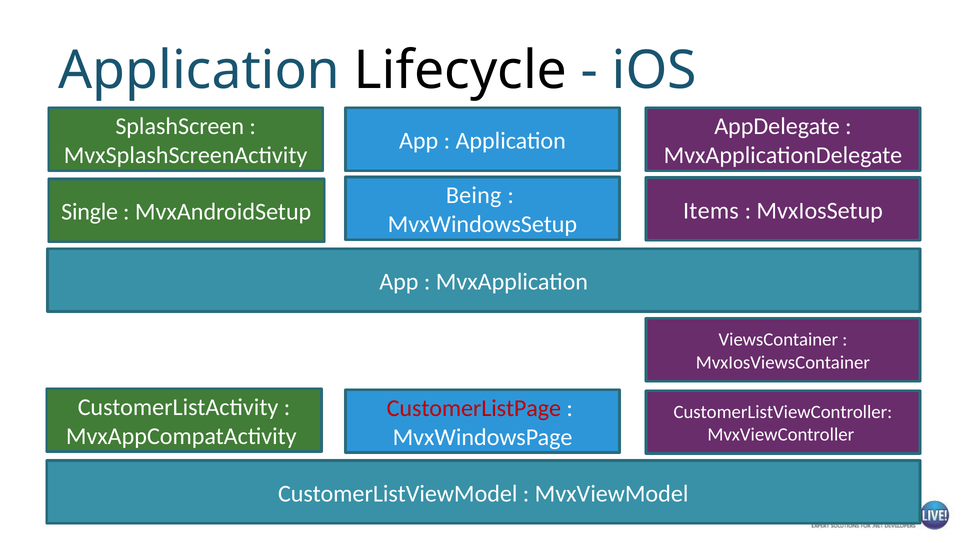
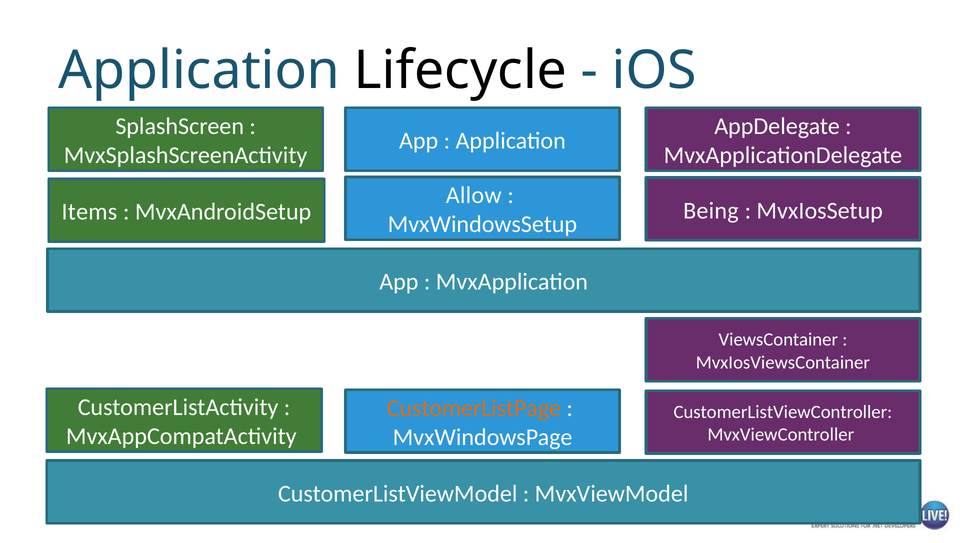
Being: Being -> Allow (474, 195)
Items: Items -> Being (711, 210)
Single: Single -> Items (89, 212)
CustomerListPage colour: red -> orange (474, 408)
